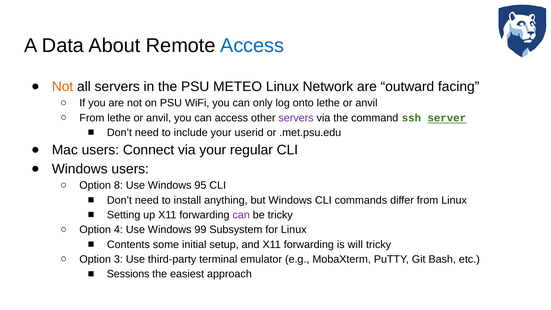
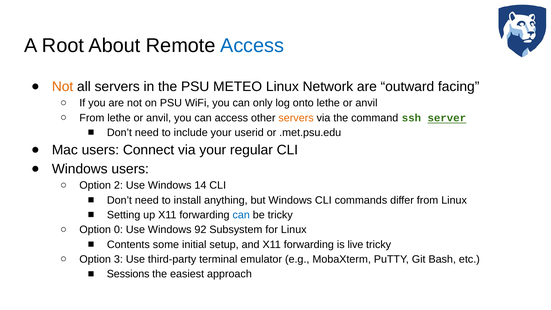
Data: Data -> Root (63, 46)
servers colour: purple -> orange (296, 118)
8: 8 -> 2 (118, 185)
95: 95 -> 14 (200, 185)
can colour: purple -> blue (241, 215)
4: 4 -> 0 (118, 230)
99: 99 -> 92 (200, 230)
will: will -> live (355, 244)
